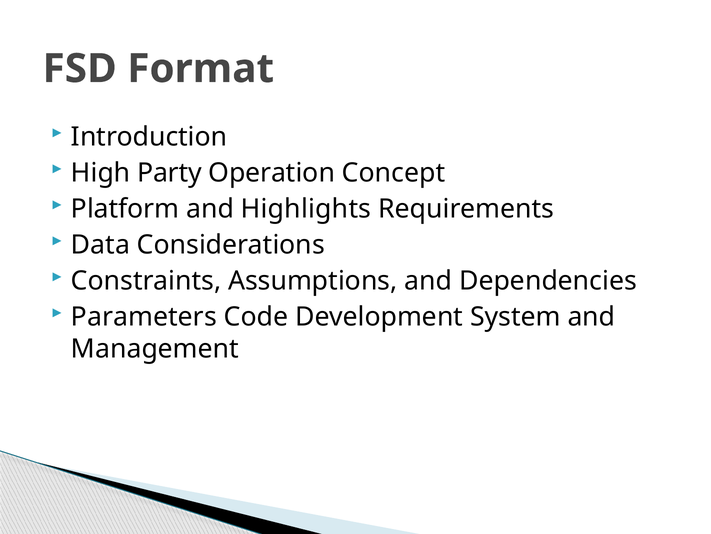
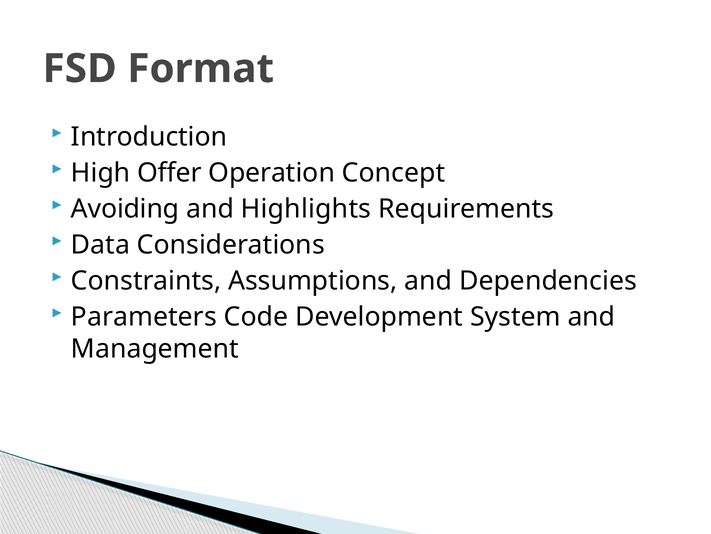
Party: Party -> Offer (169, 173)
Platform: Platform -> Avoiding (125, 209)
